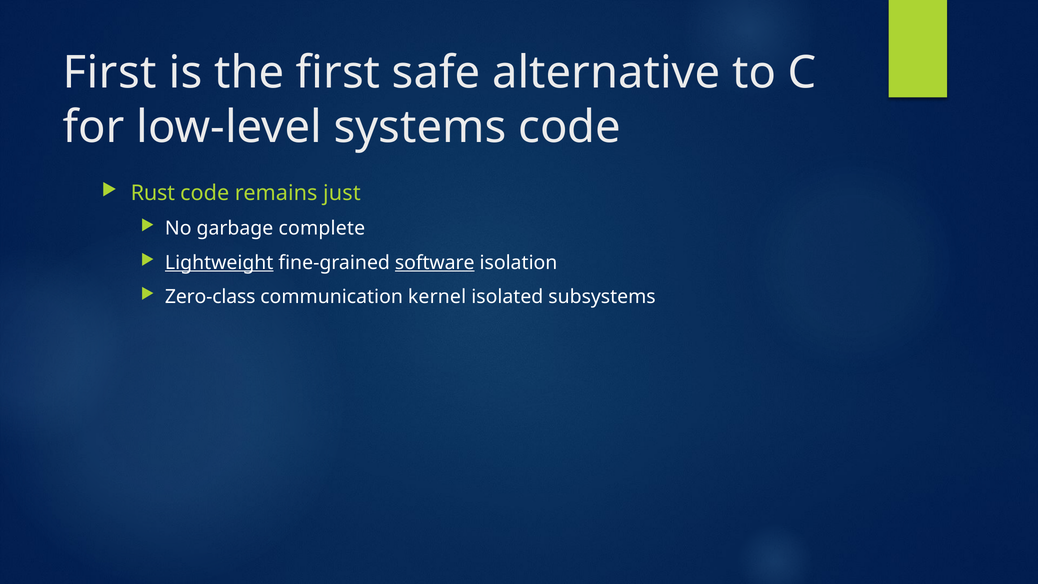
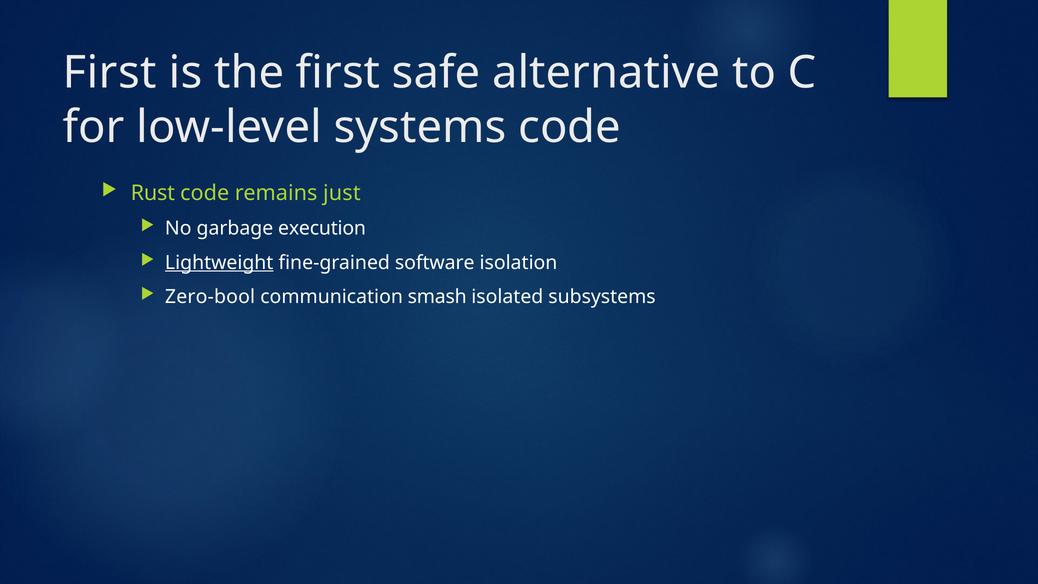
complete: complete -> execution (322, 229)
software underline: present -> none (435, 263)
Zero-class: Zero-class -> Zero-bool (210, 297)
kernel: kernel -> smash (437, 297)
